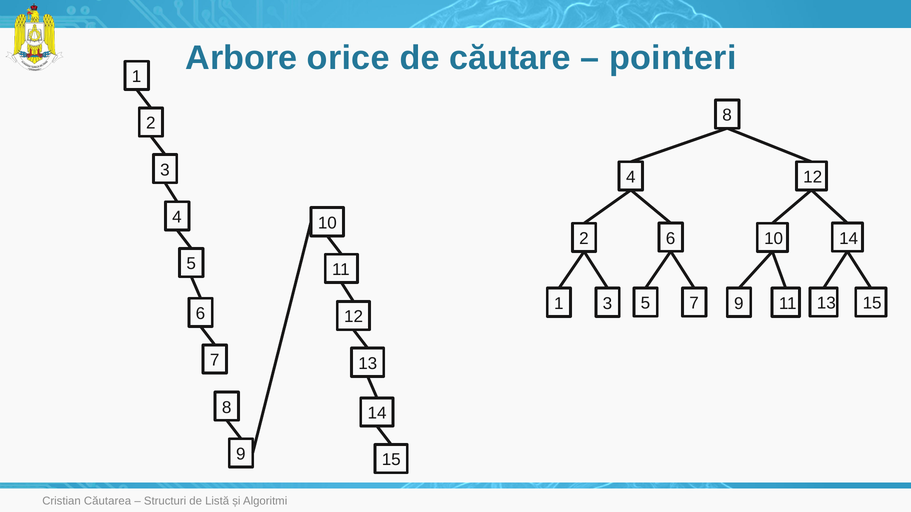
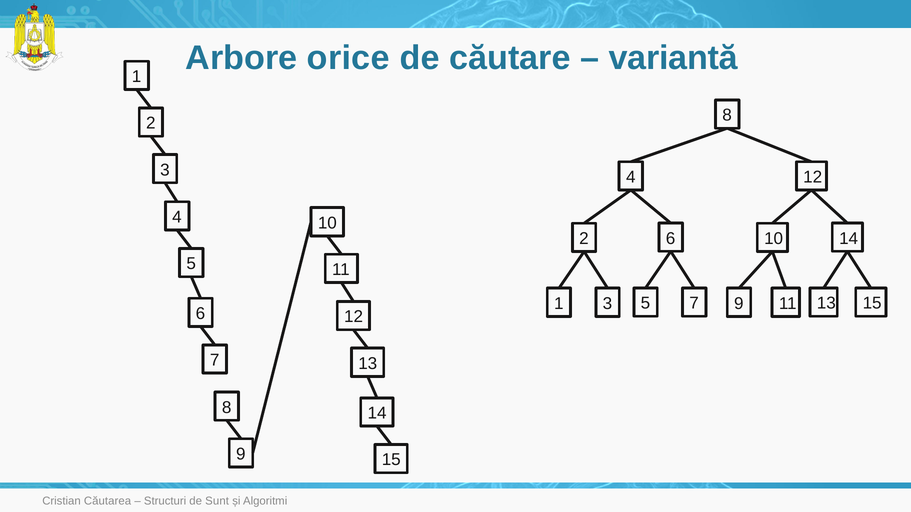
pointeri: pointeri -> variantă (673, 58)
Listă: Listă -> Sunt (217, 501)
